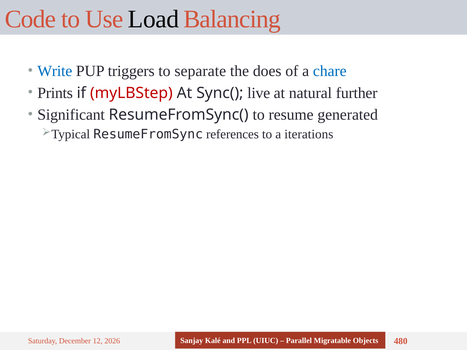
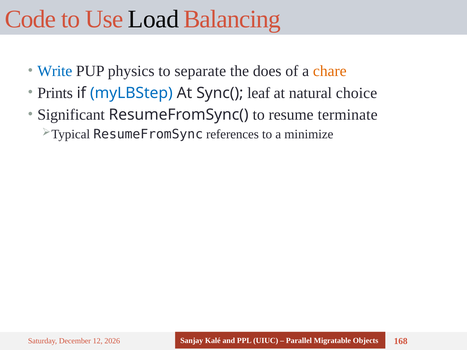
triggers: triggers -> physics (131, 71)
chare colour: blue -> orange (330, 71)
myLBStep colour: red -> blue (131, 93)
live: live -> leaf (259, 93)
further: further -> choice (357, 93)
generated: generated -> terminate (348, 115)
iterations: iterations -> minimize (309, 134)
480: 480 -> 168 (401, 341)
